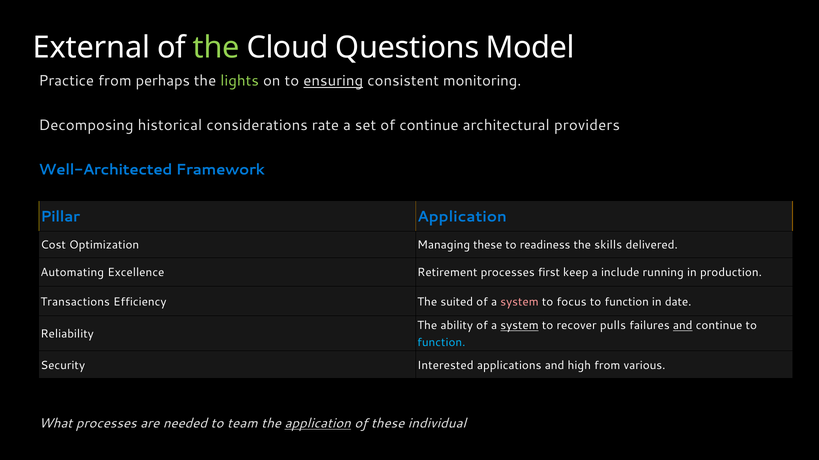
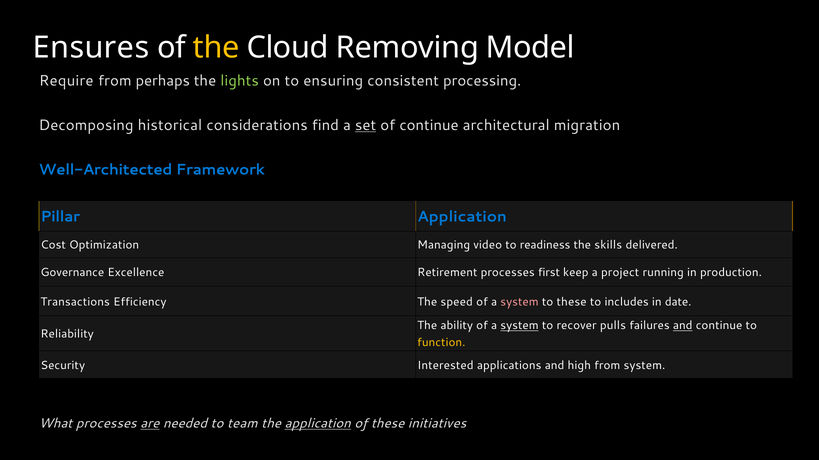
External: External -> Ensures (91, 48)
the colour: light green -> yellow (216, 48)
Questions: Questions -> Removing (407, 48)
Practice: Practice -> Require (66, 81)
ensuring underline: present -> none (333, 81)
monitoring: monitoring -> processing (482, 81)
rate: rate -> find (325, 125)
set underline: none -> present (366, 125)
providers: providers -> migration (587, 125)
Managing these: these -> video (488, 245)
Automating: Automating -> Governance (72, 273)
include: include -> project (620, 273)
suited: suited -> speed (457, 302)
to focus: focus -> these (572, 302)
function: function -> includes (627, 302)
function colour: light blue -> yellow (441, 343)
from various: various -> system (644, 366)
are underline: none -> present (150, 424)
individual: individual -> initiatives (437, 424)
